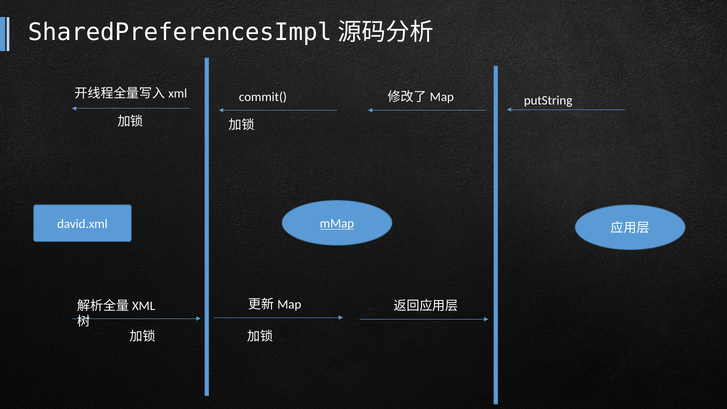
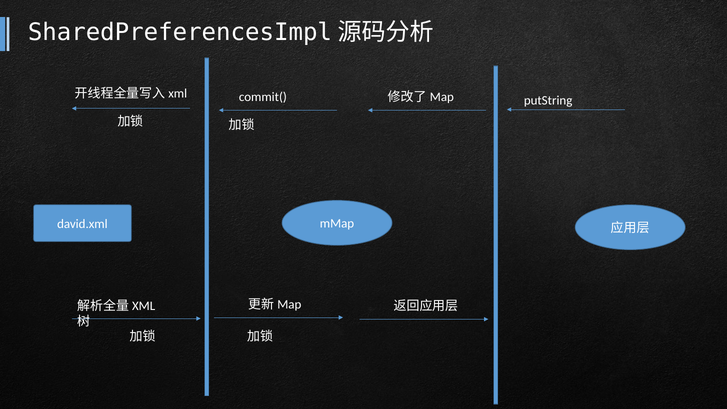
mMap underline: present -> none (337, 224)
